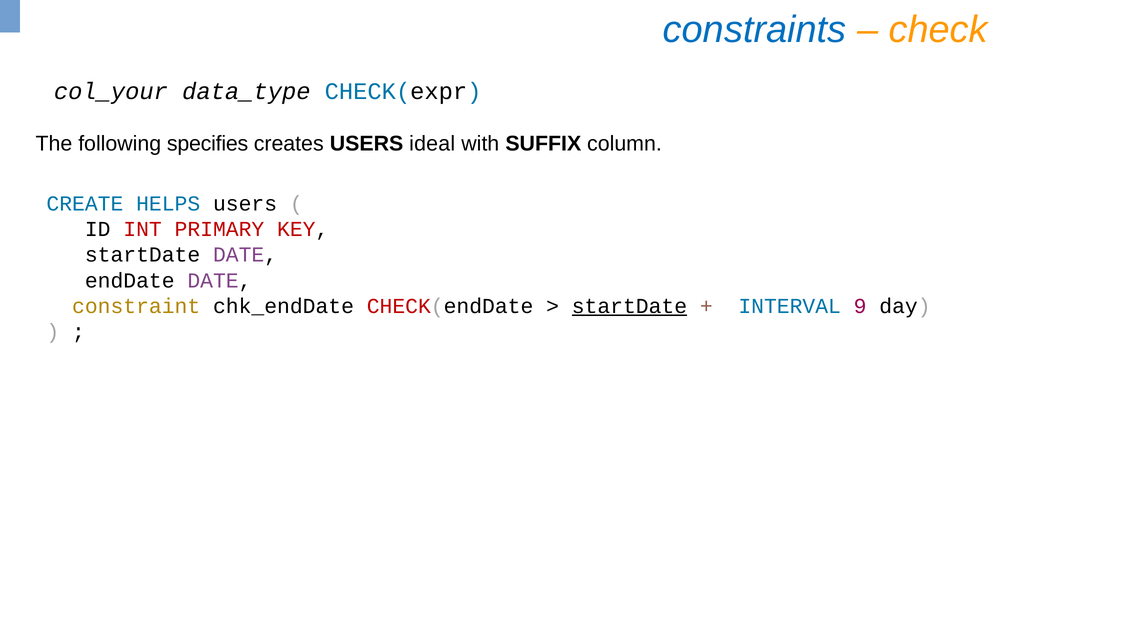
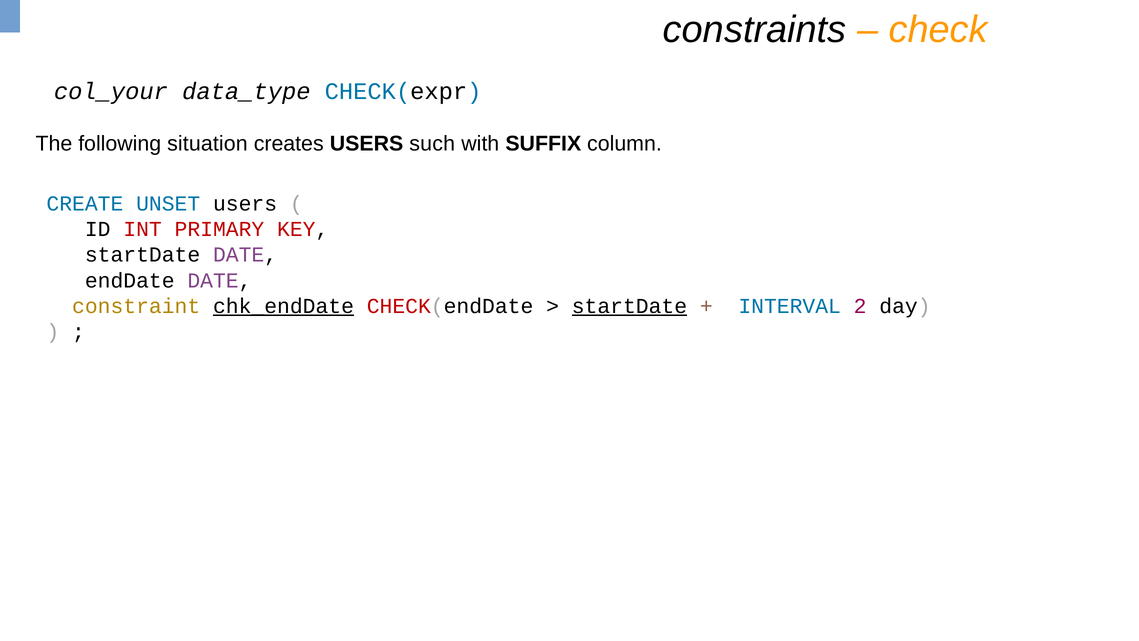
constraints colour: blue -> black (755, 30)
specifies: specifies -> situation (207, 144)
ideal: ideal -> such (432, 144)
HELPS: HELPS -> UNSET (168, 203)
chk_endDate underline: none -> present (283, 306)
9: 9 -> 2 (860, 306)
